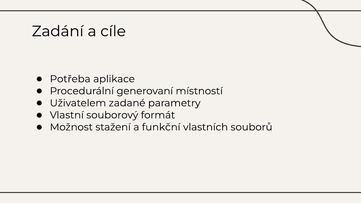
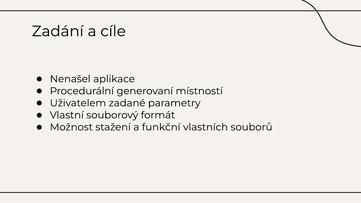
Potřeba: Potřeba -> Nenašel (70, 79)
